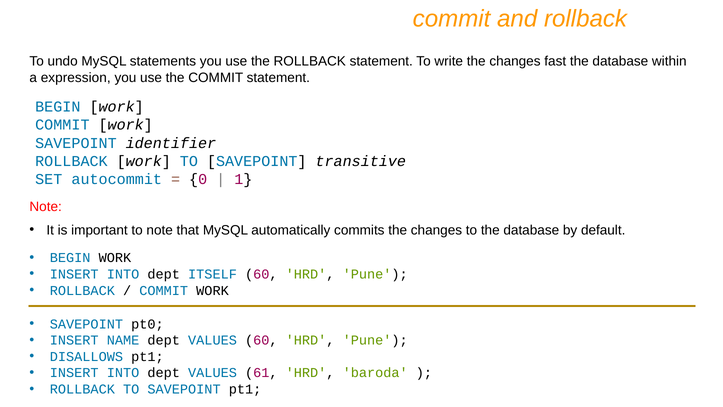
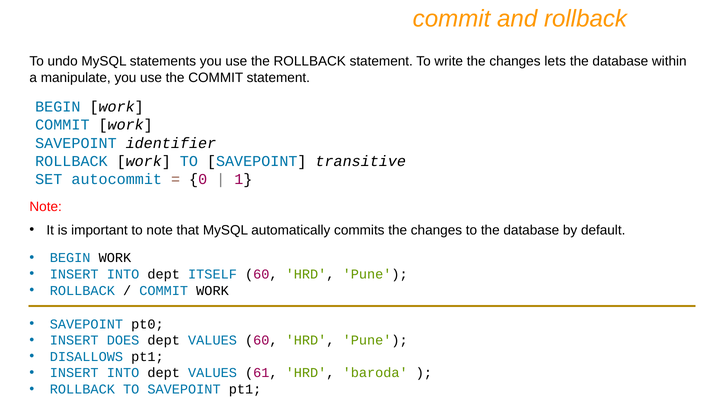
fast: fast -> lets (555, 61)
expression: expression -> manipulate (76, 78)
NAME: NAME -> DOES (123, 340)
